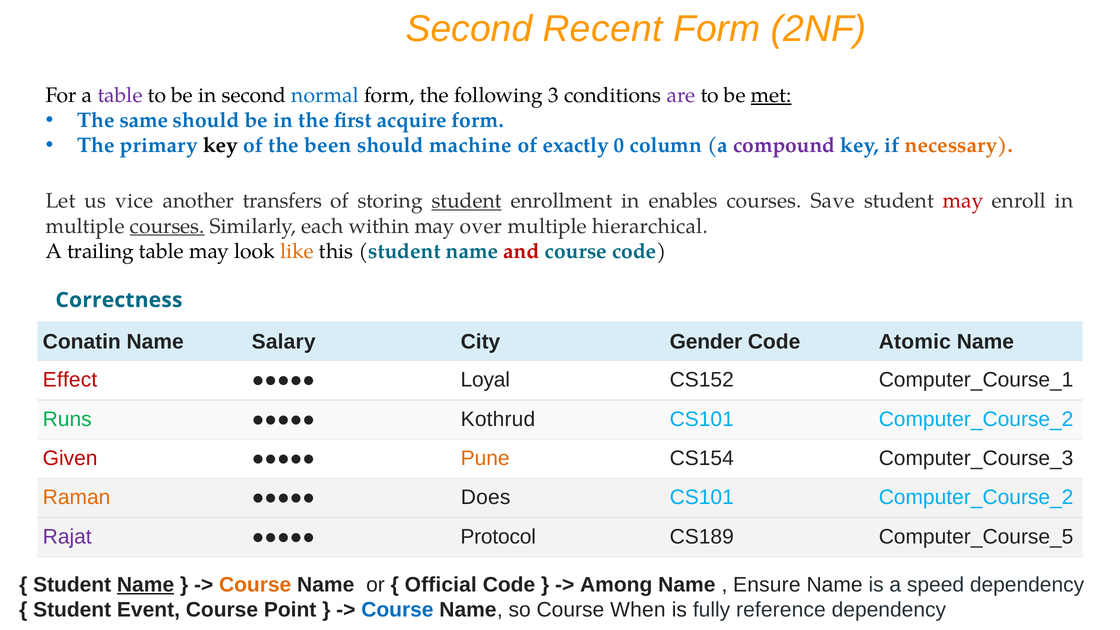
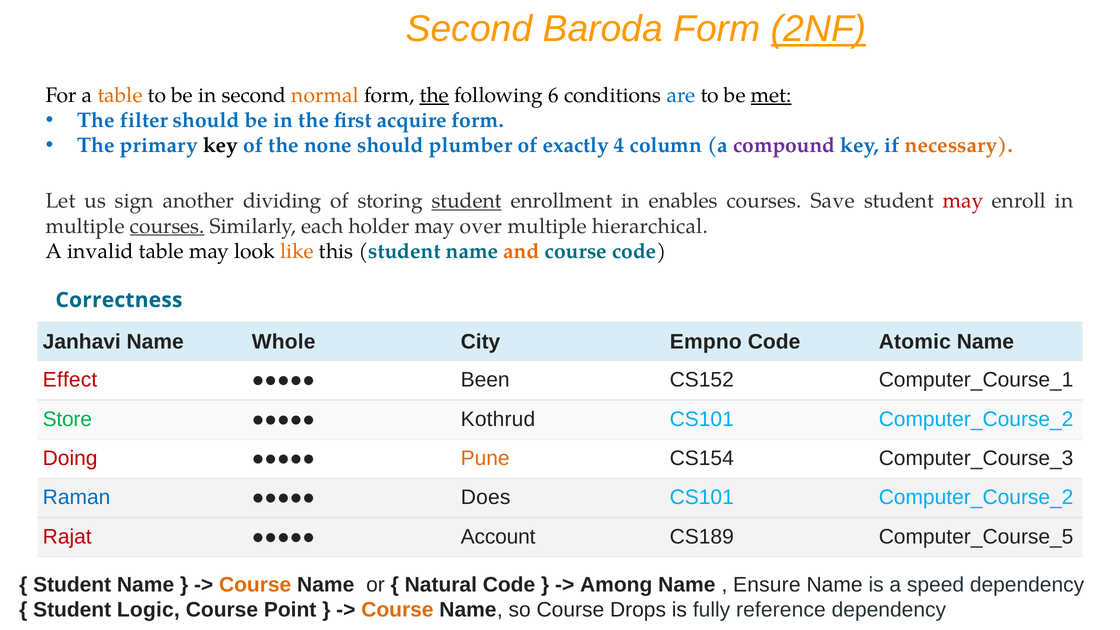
Recent: Recent -> Baroda (603, 29)
2NF underline: none -> present (819, 29)
table colour: purple -> orange (120, 95)
normal colour: blue -> orange (325, 95)
the underline: none -> present (434, 95)
3: 3 -> 6 (554, 95)
are colour: purple -> blue (681, 95)
same: same -> filter (144, 120)
been: been -> none (328, 146)
machine: machine -> plumber (471, 146)
0: 0 -> 4 (619, 146)
vice: vice -> sign (134, 201)
transfers: transfers -> dividing (282, 201)
within: within -> holder (379, 226)
trailing: trailing -> invalid (100, 251)
and colour: red -> orange (521, 251)
Conatin: Conatin -> Janhavi (82, 342)
Salary: Salary -> Whole (284, 342)
Gender: Gender -> Empno (706, 342)
Loyal: Loyal -> Been (485, 380)
Runs: Runs -> Store (67, 419)
Given: Given -> Doing (70, 458)
Raman colour: orange -> blue (77, 497)
Rajat colour: purple -> red (67, 537)
Protocol: Protocol -> Account (498, 537)
Name underline: present -> none (146, 585)
Official: Official -> Natural (441, 585)
Event: Event -> Logic (148, 610)
Course colour: blue -> orange (397, 610)
When: When -> Drops (638, 610)
